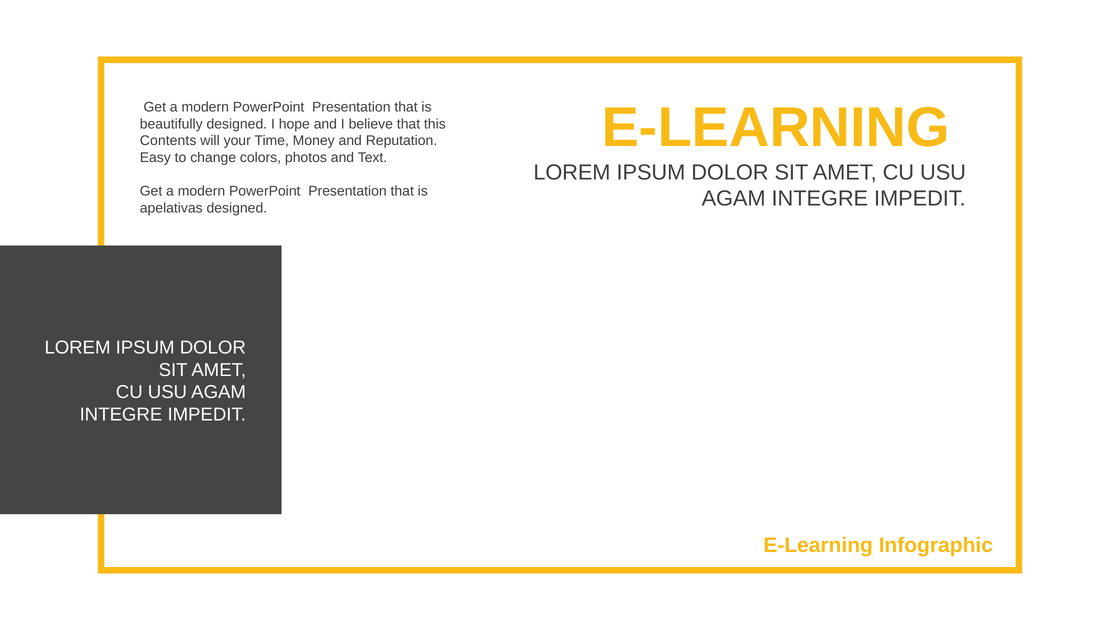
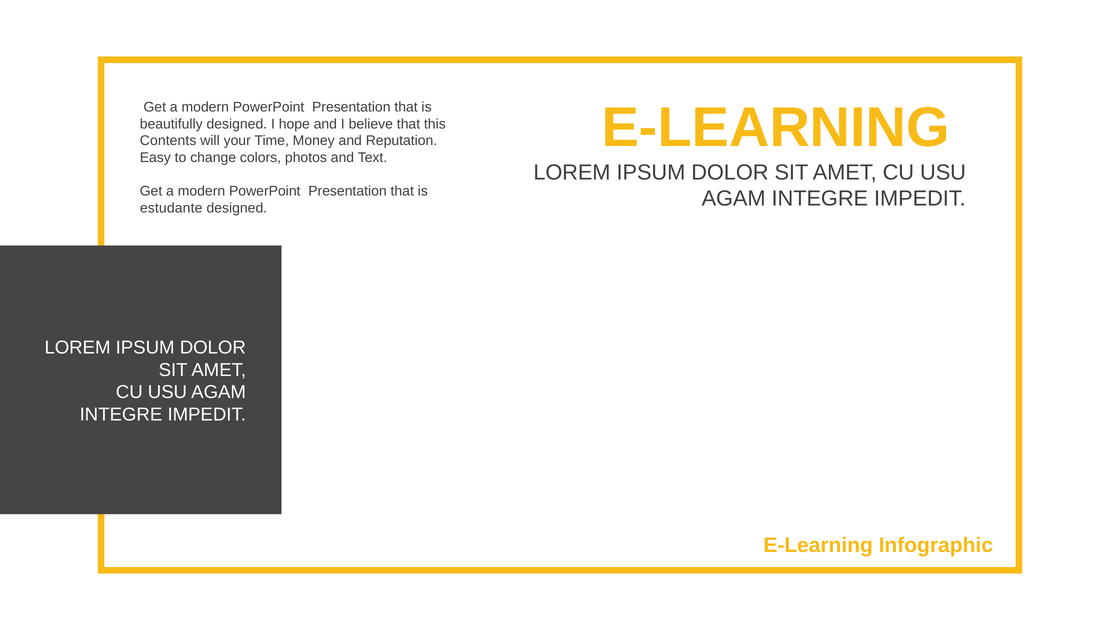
apelativas: apelativas -> estudante (171, 208)
